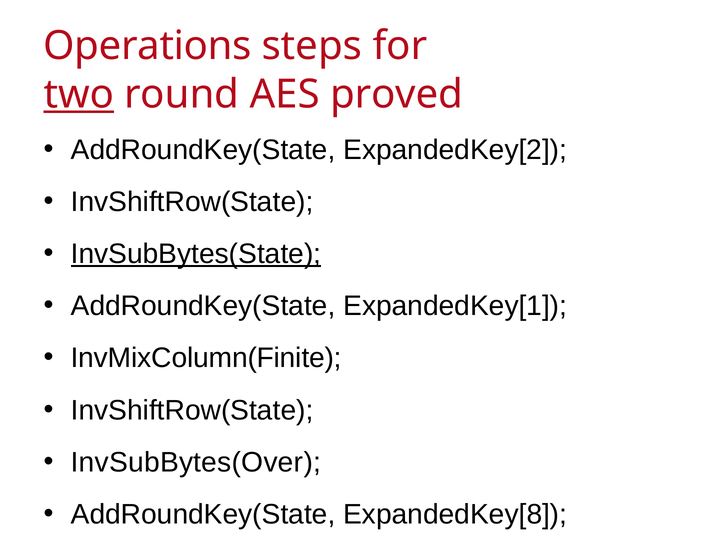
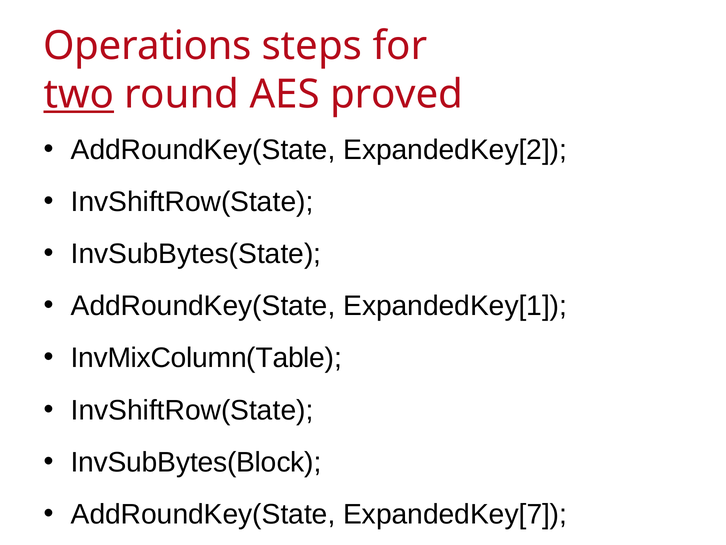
InvSubBytes(State underline: present -> none (196, 254)
InvMixColumn(Finite: InvMixColumn(Finite -> InvMixColumn(Table (206, 358)
InvSubBytes(Over: InvSubBytes(Over -> InvSubBytes(Block (196, 462)
ExpandedKey[8: ExpandedKey[8 -> ExpandedKey[7 (455, 514)
